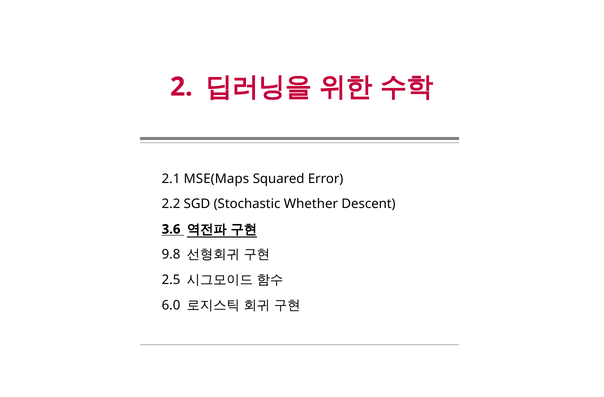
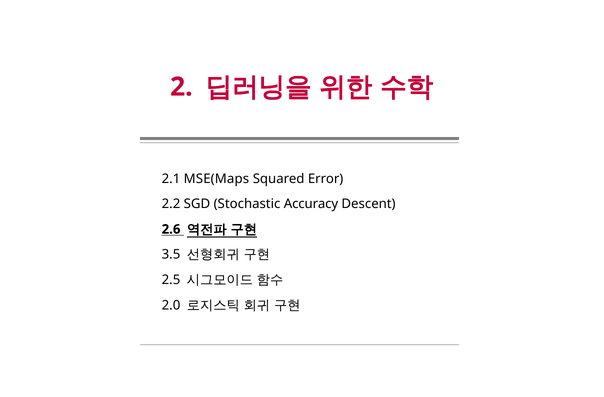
Whether: Whether -> Accuracy (311, 204)
3.6: 3.6 -> 2.6 (171, 229)
9.8: 9.8 -> 3.5 (171, 254)
6.0: 6.0 -> 2.0 (171, 305)
